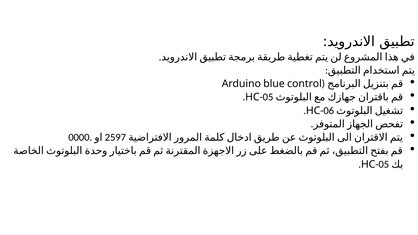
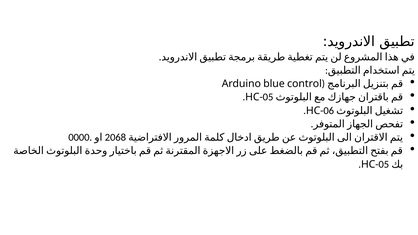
2597: 2597 -> 2068 (115, 138)
